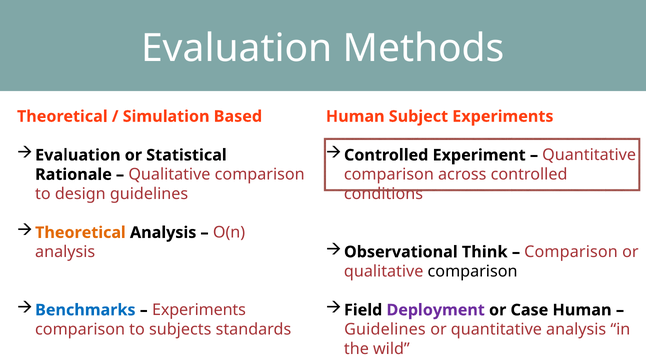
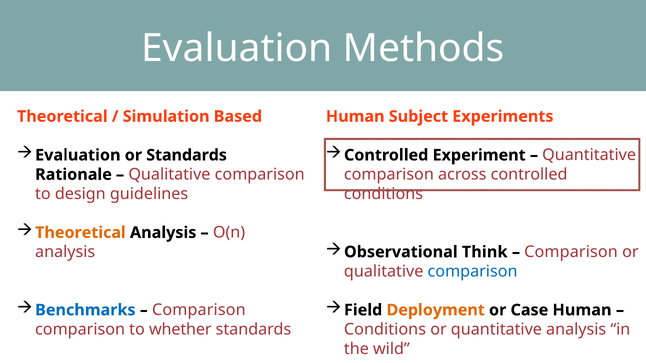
or Statistical: Statistical -> Standards (187, 155)
comparison colour: black -> blue (473, 272)
Experiments: Experiments -> Comparison (199, 310)
Deployment colour: purple -> orange (436, 310)
subjects: subjects -> whether (180, 330)
Guidelines: Guidelines -> Conditions (385, 330)
